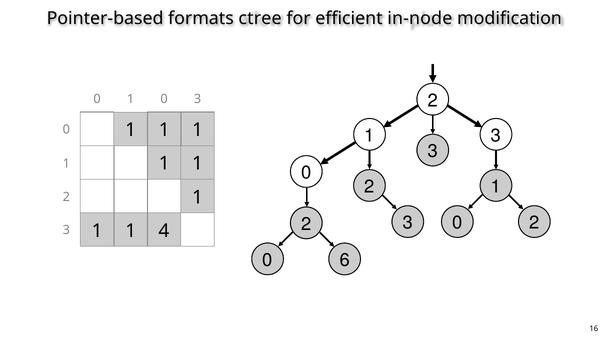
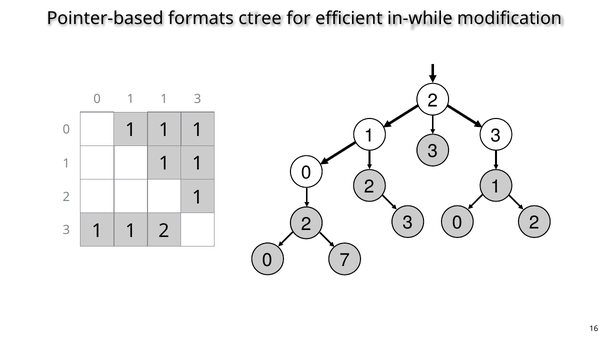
in-node: in-node -> in-while (420, 18)
0 1 0: 0 -> 1 (164, 99)
4: 4 -> 2 (164, 231)
6: 6 -> 7 (345, 260)
